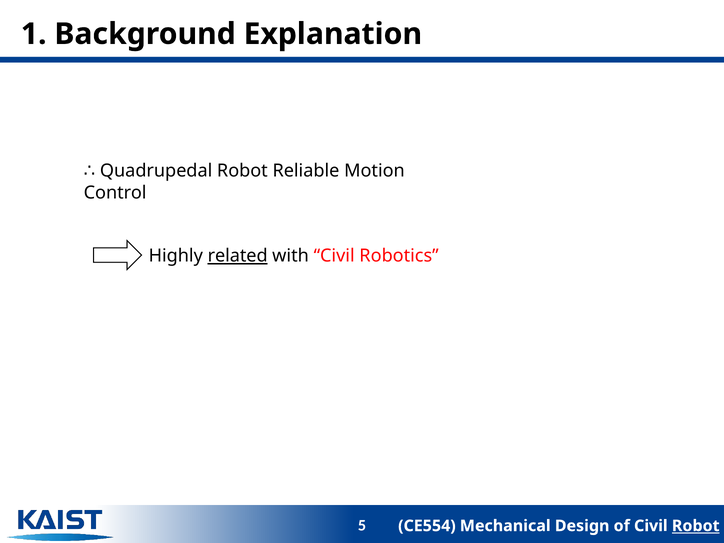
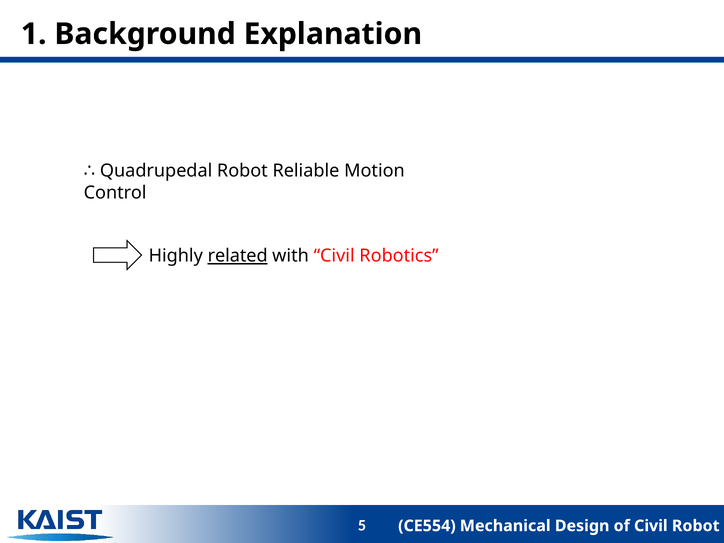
Robot underline: present -> none (696, 526)
